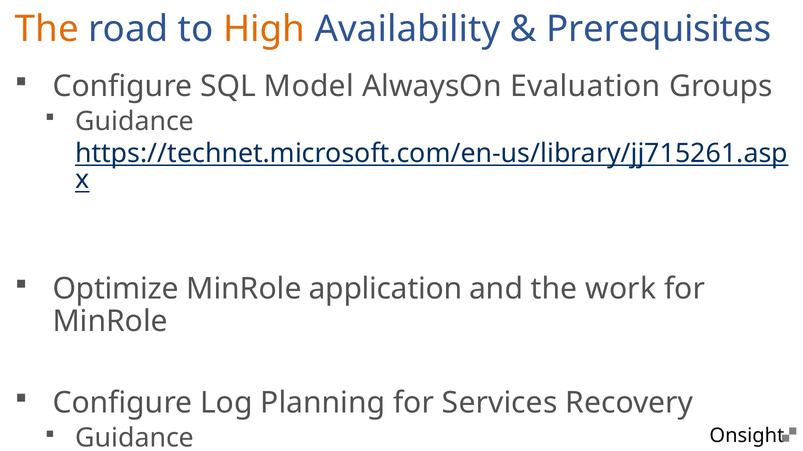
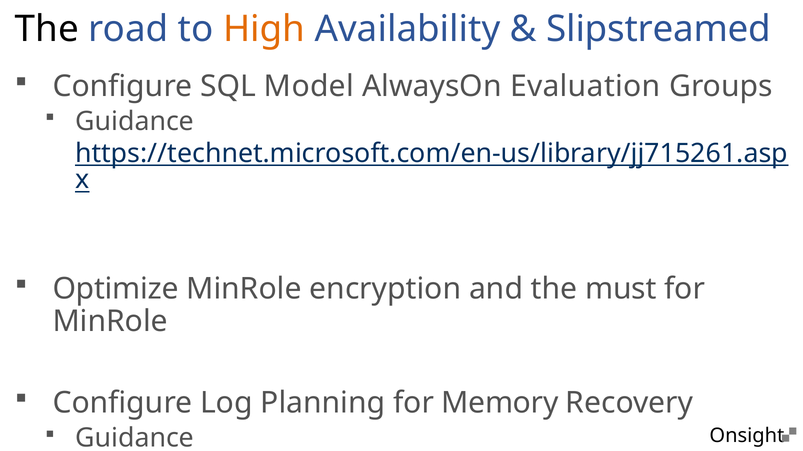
The colour: orange -> black (47, 29)
Prerequisites: Prerequisites -> Slipstreamed (659, 29)
application: application -> encryption (385, 289)
work: work -> must (621, 289)
Services: Services -> Memory (500, 404)
